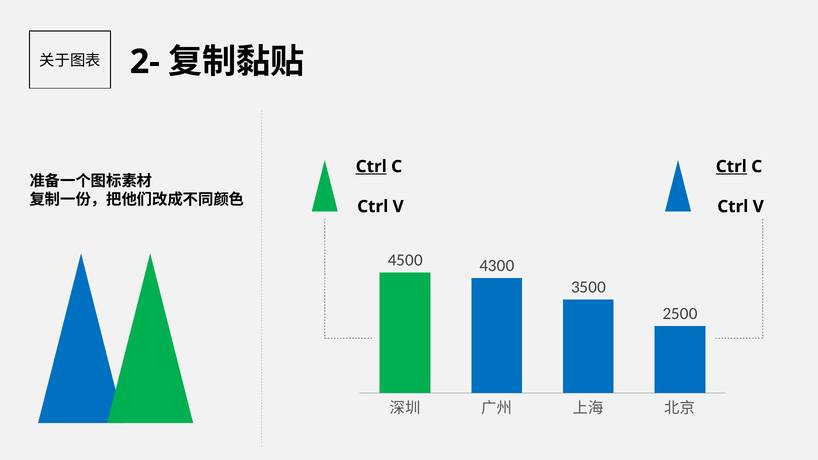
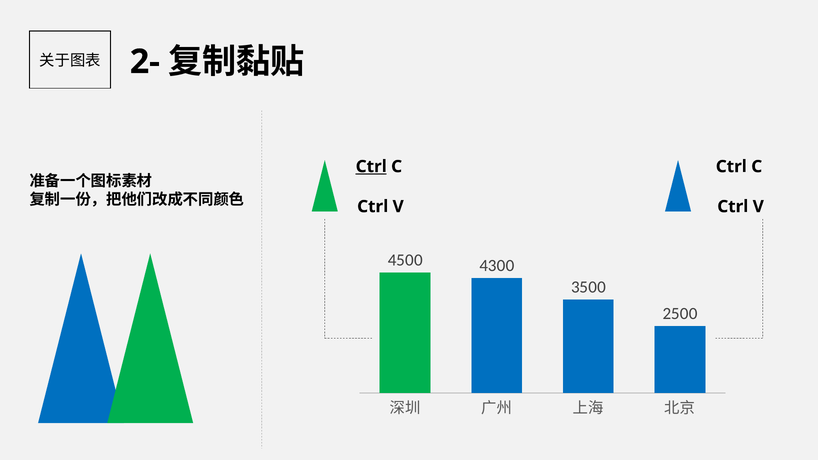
Ctrl underline: present -> none (731, 167)
